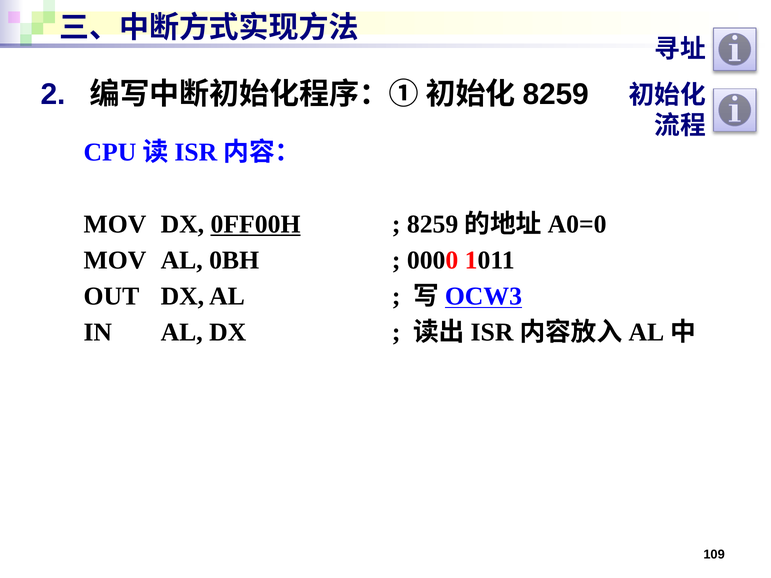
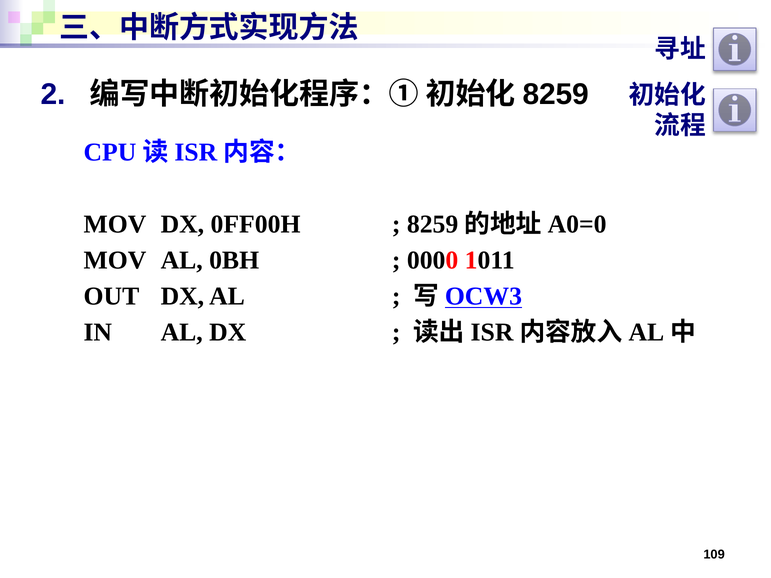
0FF00H underline: present -> none (256, 224)
